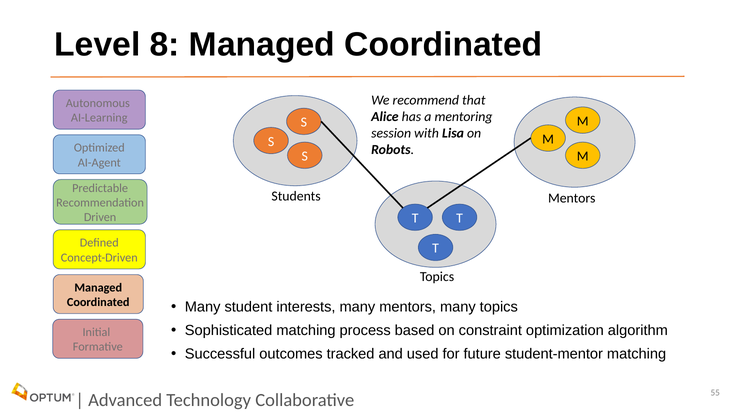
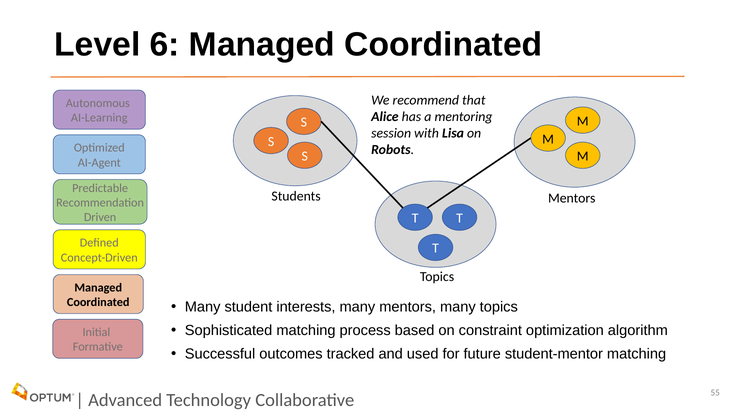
8: 8 -> 6 (165, 45)
